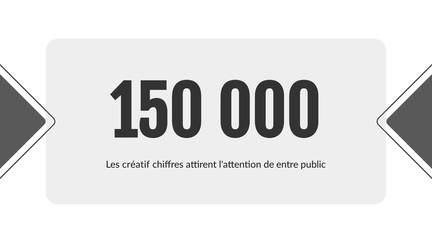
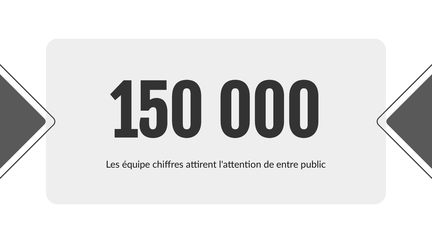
créatif: créatif -> équipe (136, 165)
